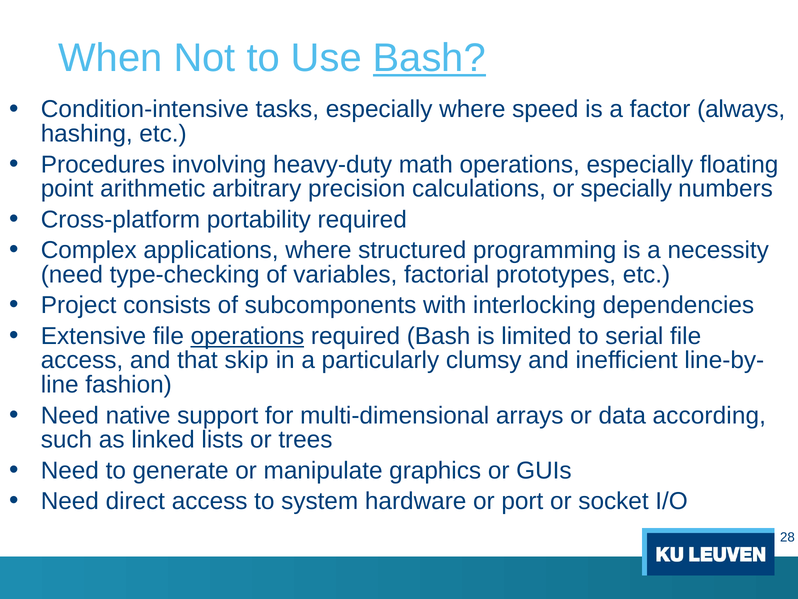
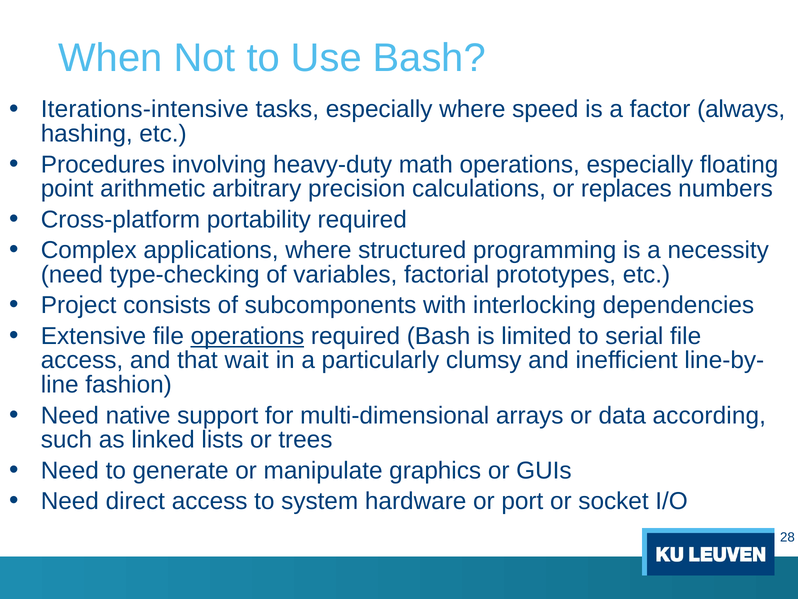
Bash underline: present -> none (429, 58)
Condition-intensive: Condition-intensive -> Iterations-intensive (145, 109)
specially: specially -> replaces (626, 189)
skip: skip -> wait (247, 360)
